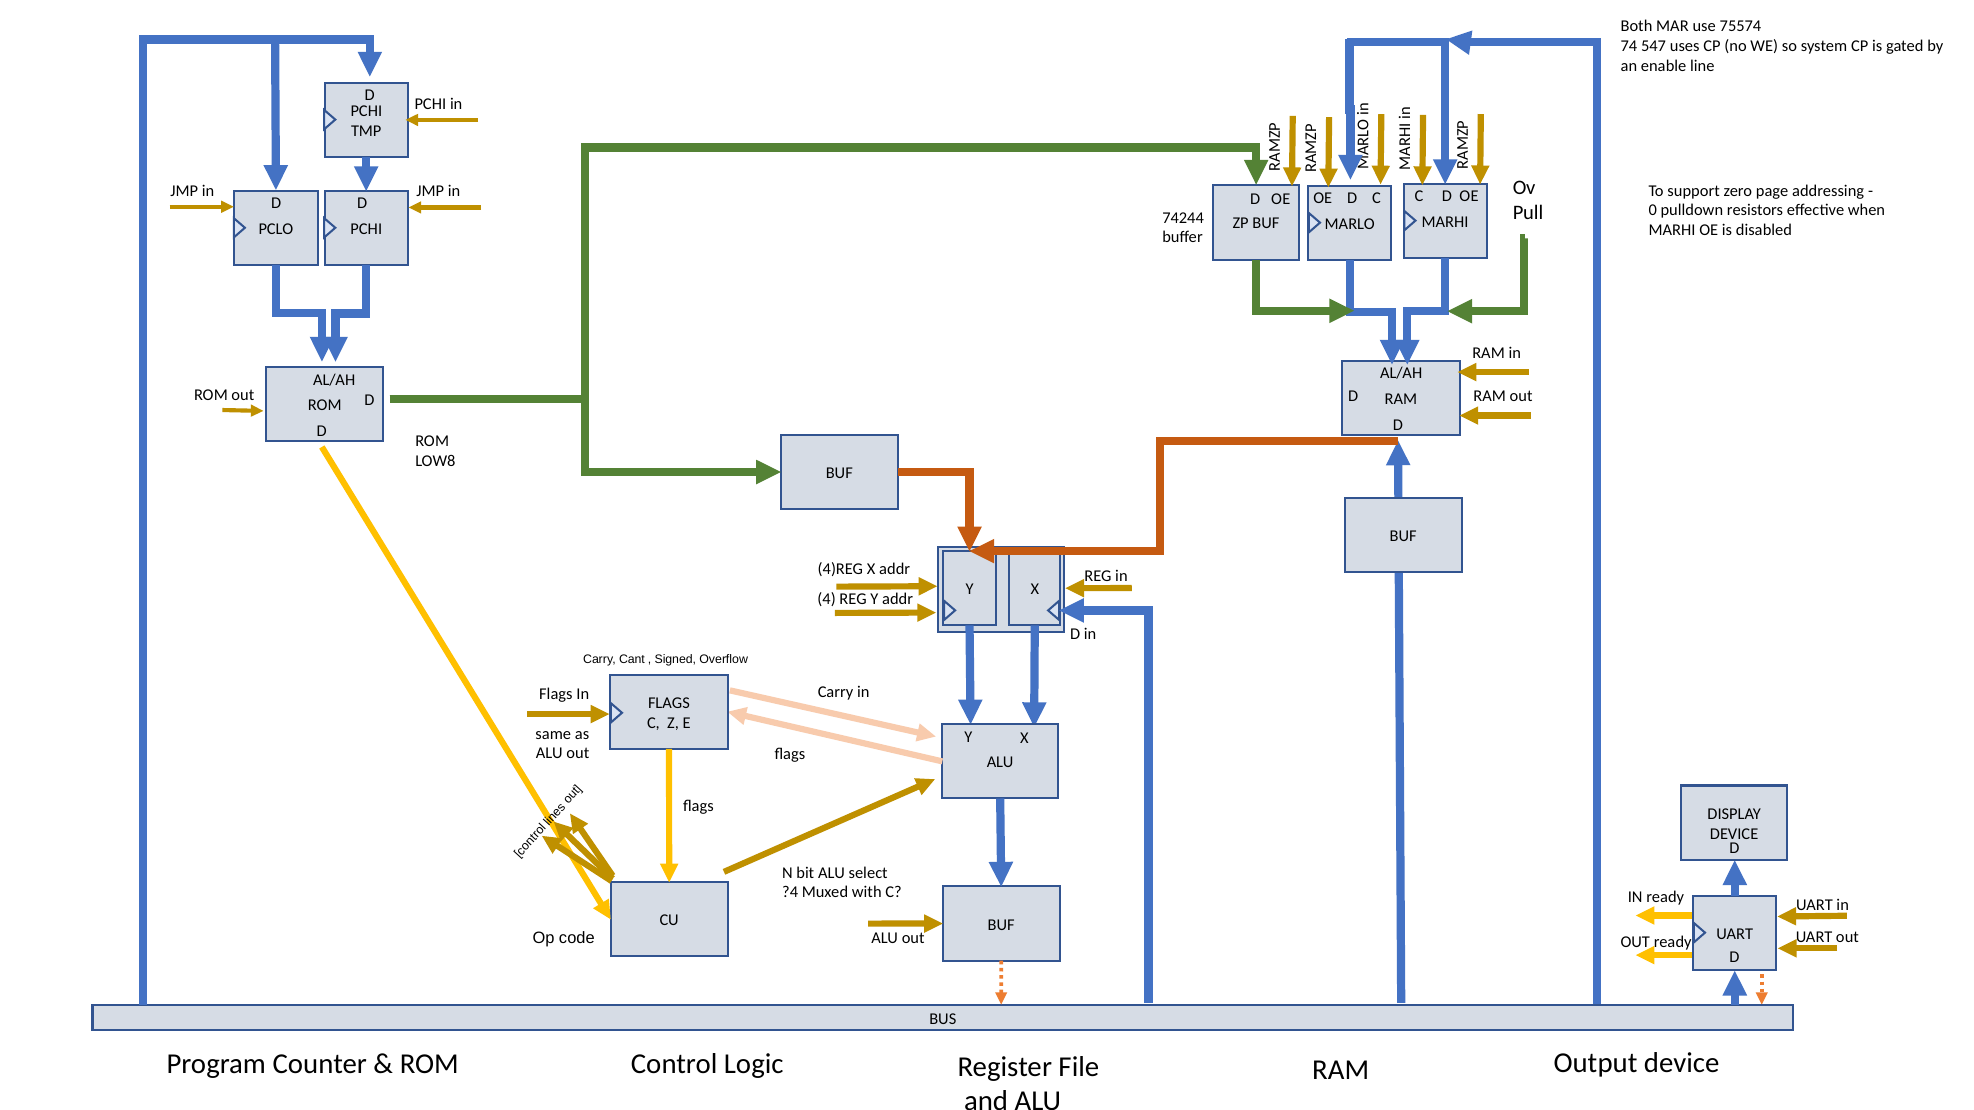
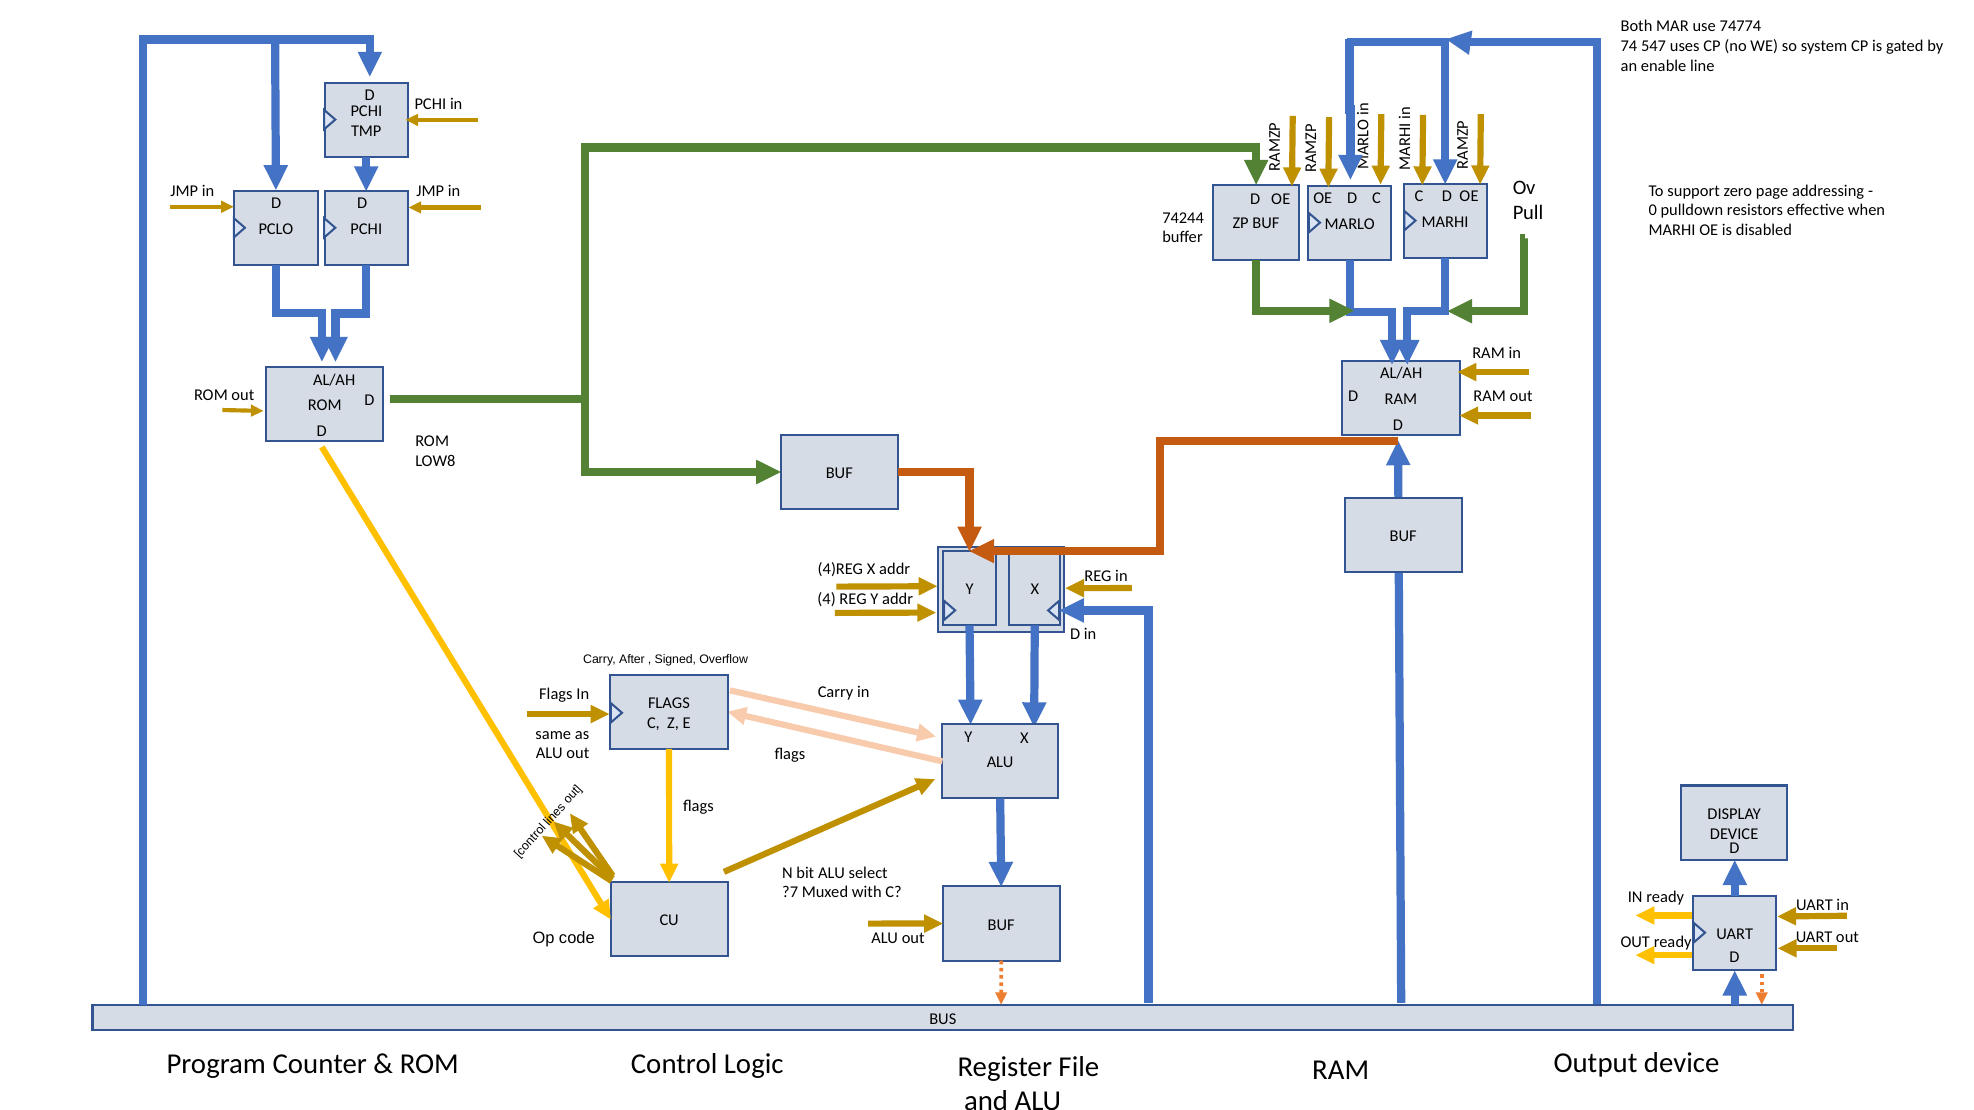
75574: 75574 -> 74774 (1740, 26)
Cant: Cant -> After (632, 660)
?4: ?4 -> ?7 (790, 893)
